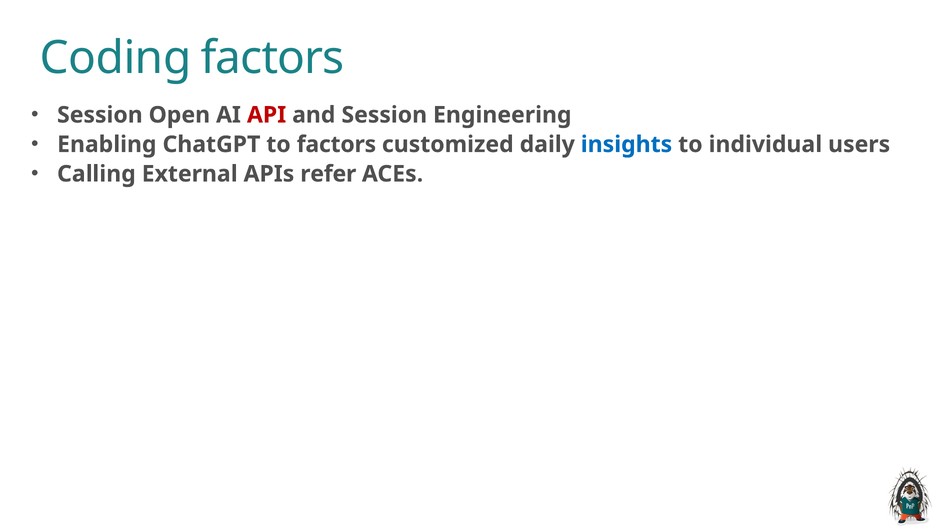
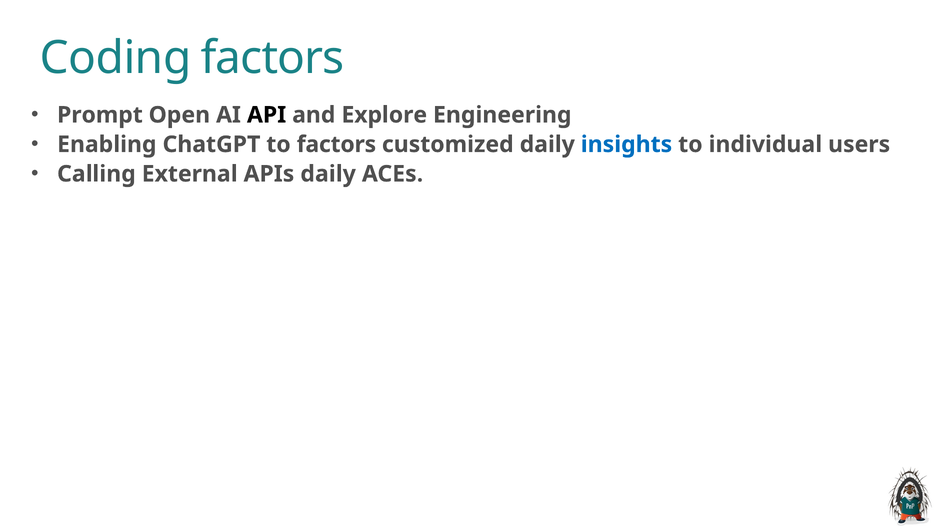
Session: Session -> Prompt (100, 115)
API colour: red -> black (267, 115)
and Session: Session -> Explore (384, 115)
APIs refer: refer -> daily (328, 174)
